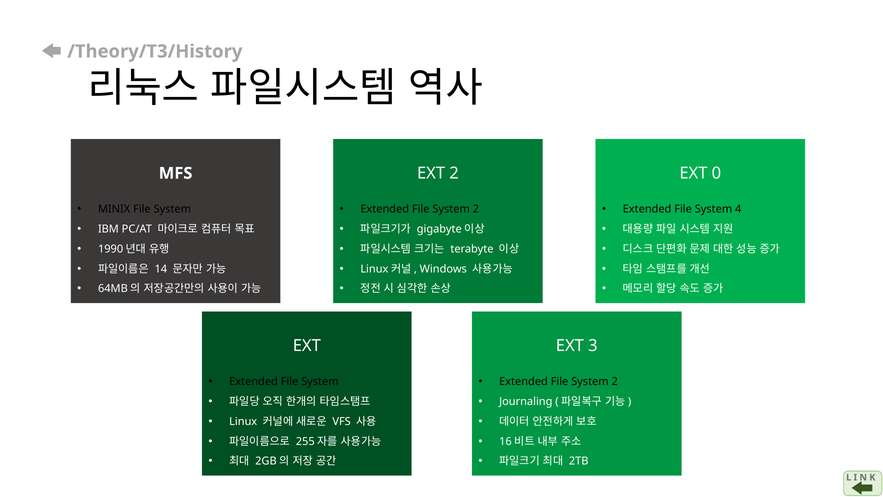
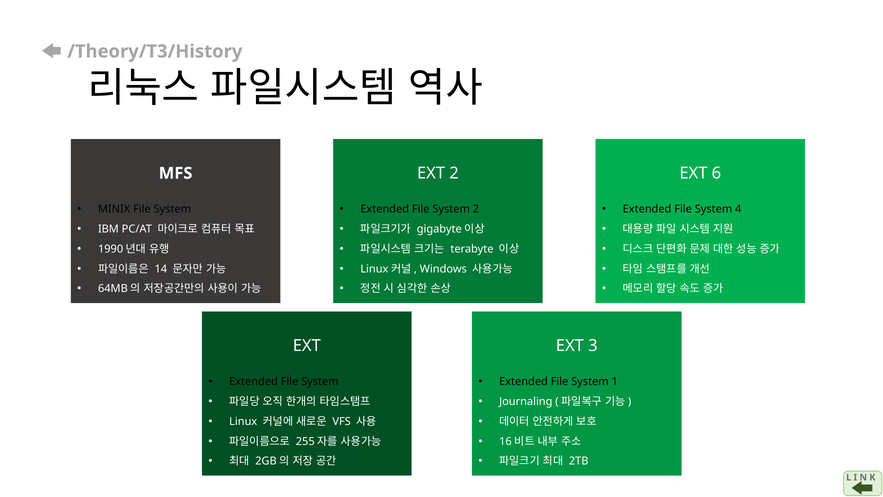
0: 0 -> 6 (716, 173)
2: 2 -> 1 (615, 382)
